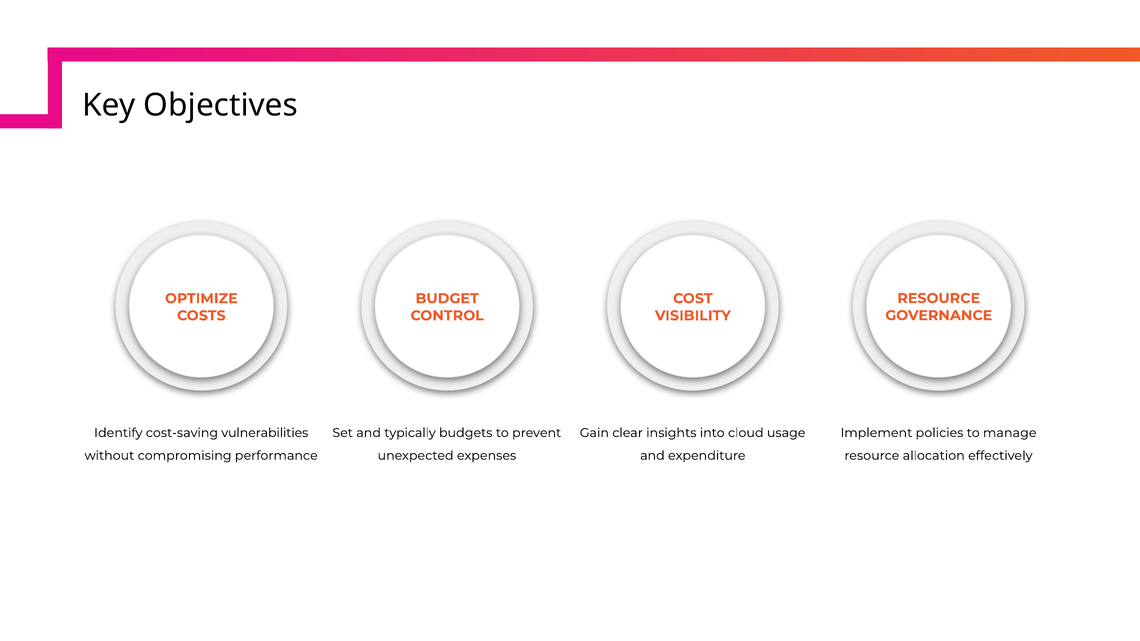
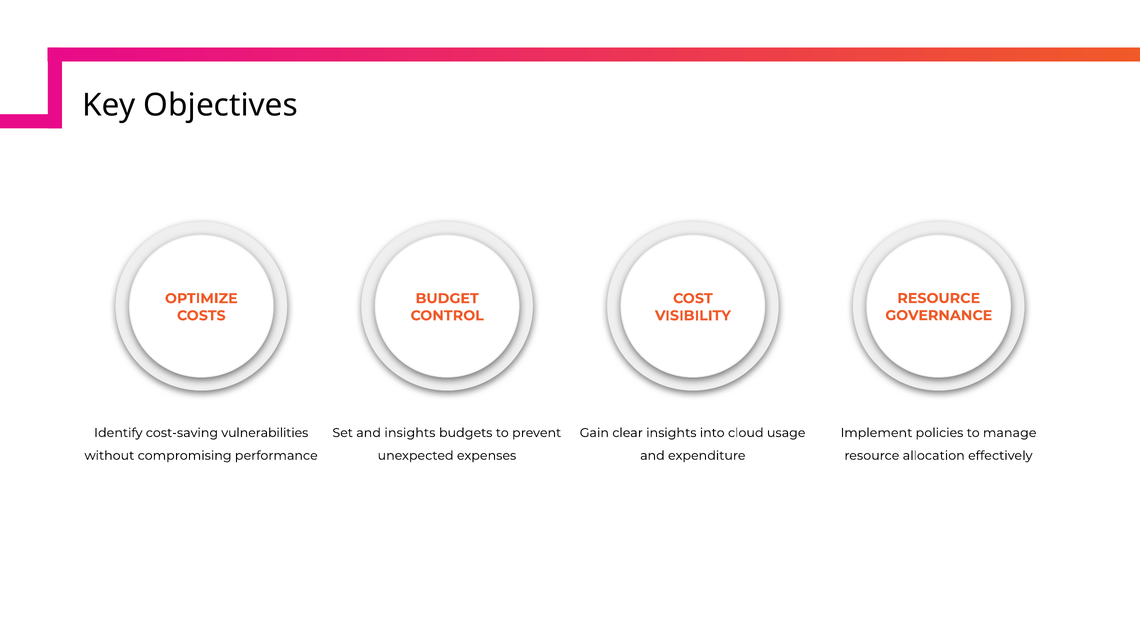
and typically: typically -> insights (410, 433)
